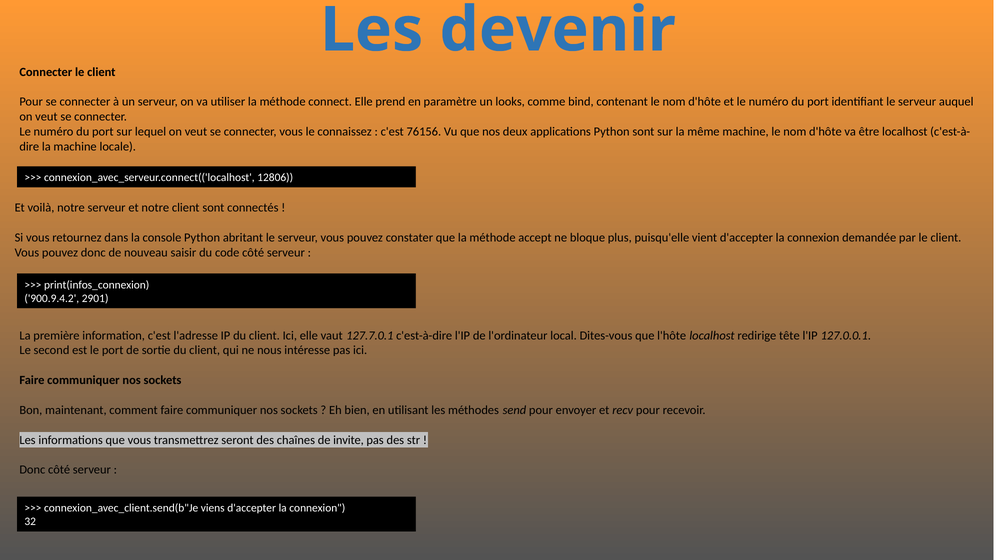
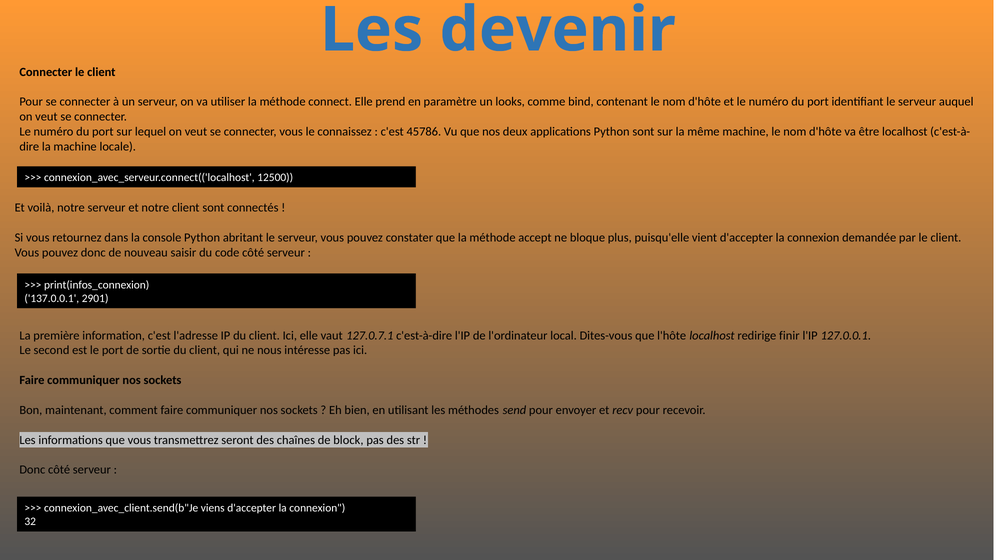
76156: 76156 -> 45786 (424, 132)
12806: 12806 -> 12500 (275, 178)
900.9.4.2: 900.9.4.2 -> 137.0.0.1 (52, 299)
127.7.0.1: 127.7.0.1 -> 127.0.7.1 (370, 336)
tête: tête -> finir (789, 336)
invite: invite -> block (348, 440)
